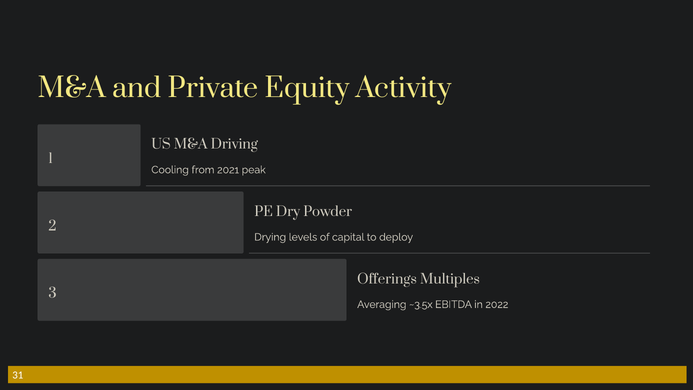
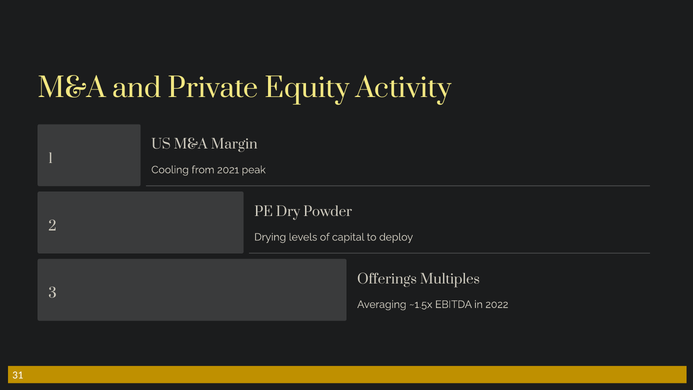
Driving: Driving -> Margin (234, 144)
~3.5x: ~3.5x -> ~1.5x (421, 304)
